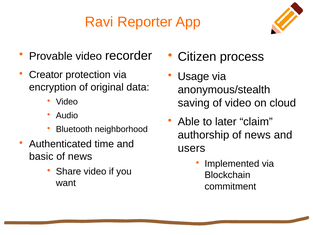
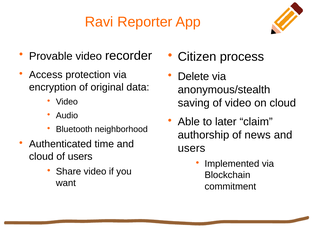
Creator: Creator -> Access (46, 75)
Usage: Usage -> Delete (193, 76)
basic: basic -> cloud (41, 156)
news: news -> users (80, 156)
